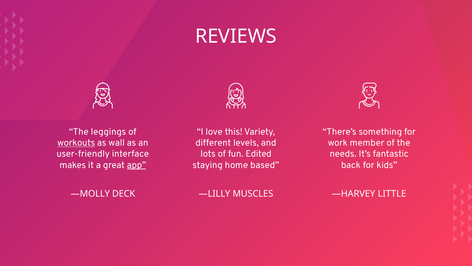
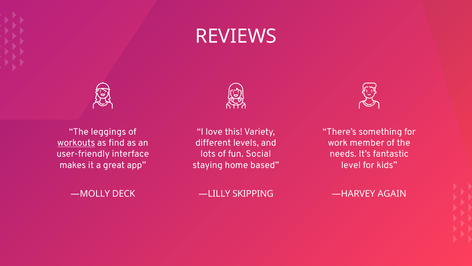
wall: wall -> find (117, 143)
Edited: Edited -> Social (258, 154)
app underline: present -> none (136, 165)
back: back -> level (351, 165)
MUSCLES: MUSCLES -> SKIPPING (253, 194)
LITTLE: LITTLE -> AGAIN (392, 194)
